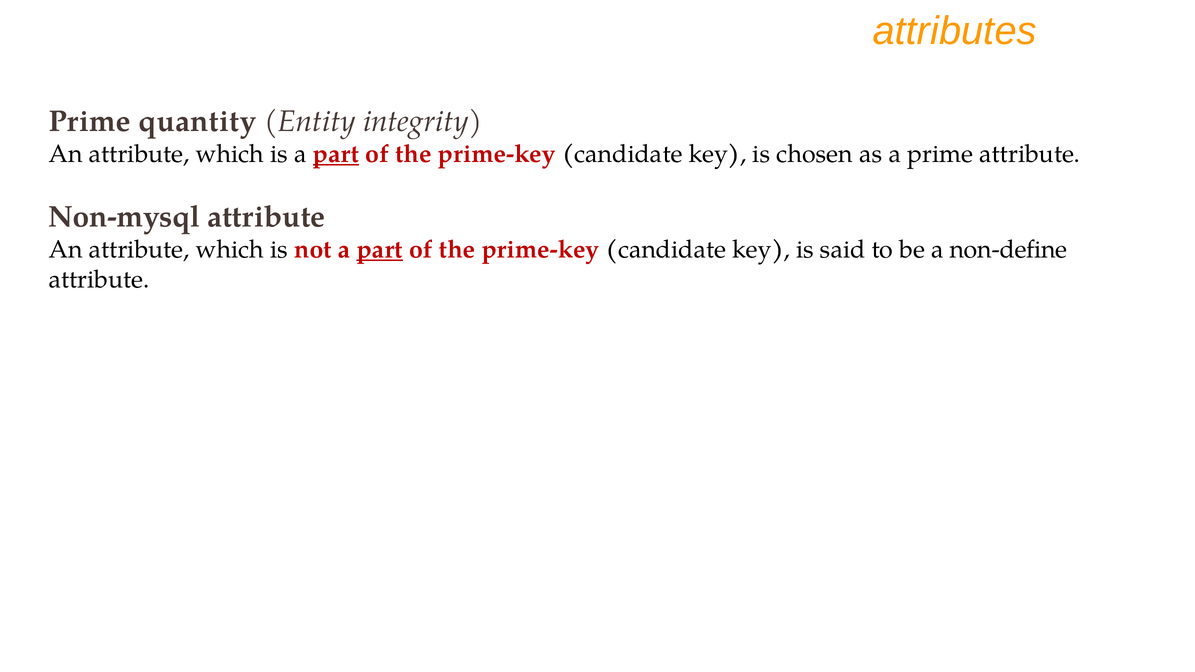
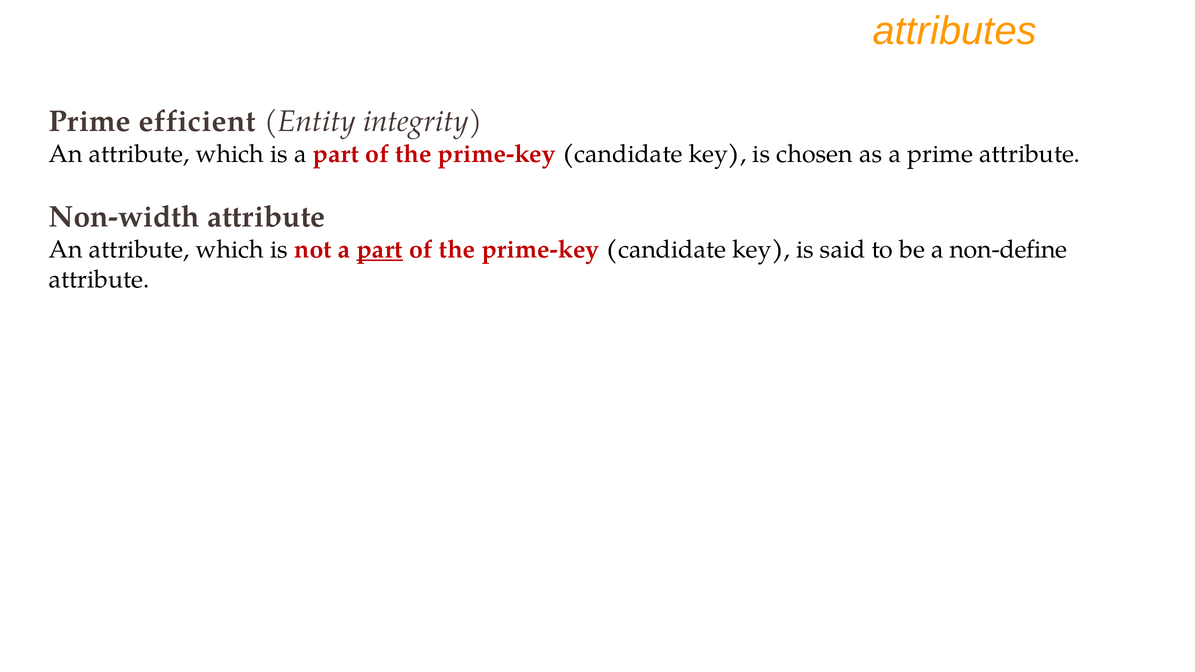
quantity: quantity -> efficient (197, 122)
part underline: present -> none (336, 154)
Non-mysql: Non-mysql -> Non-width (124, 217)
